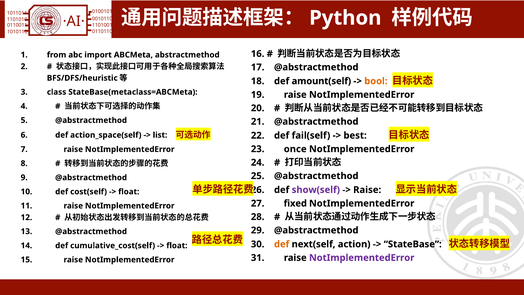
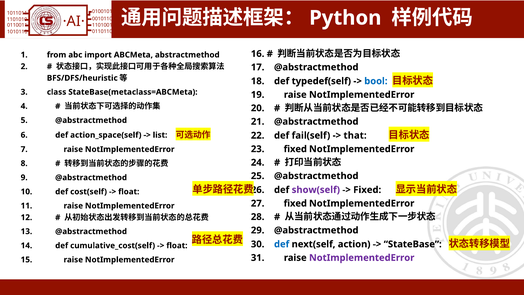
amount(self: amount(self -> typedef(self (321, 81)
bool colour: orange -> blue (376, 81)
best: best -> that (355, 135)
once: once -> fixed (295, 149)
Raise: Raise -> Fixed (367, 190)
def colour: orange -> blue (282, 244)
